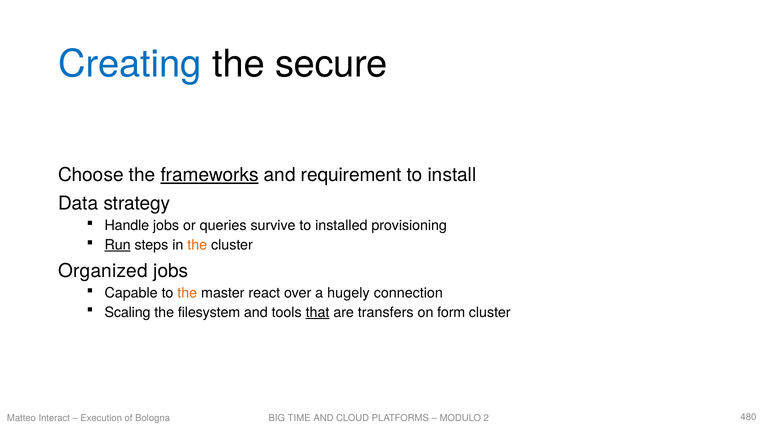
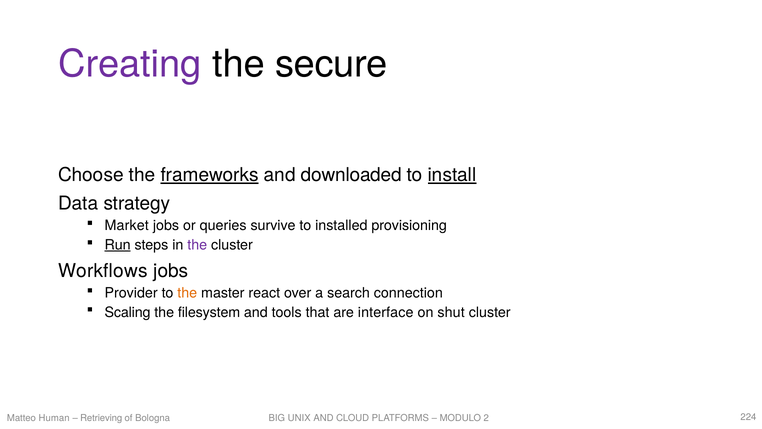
Creating colour: blue -> purple (130, 64)
requirement: requirement -> downloaded (351, 175)
install underline: none -> present (452, 175)
Handle: Handle -> Market (127, 225)
the colour: orange -> purple (197, 245)
Organized: Organized -> Workflows (103, 271)
Capable: Capable -> Provider (131, 293)
hugely: hugely -> search (349, 293)
that underline: present -> none (318, 312)
transfers: transfers -> interface (386, 312)
form: form -> shut (451, 312)
Interact: Interact -> Human (54, 418)
Execution: Execution -> Retrieving (101, 418)
TIME: TIME -> UNIX (299, 418)
480: 480 -> 224 (748, 417)
